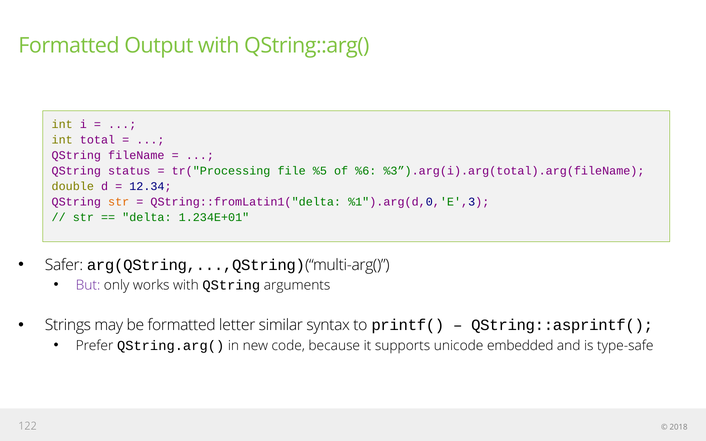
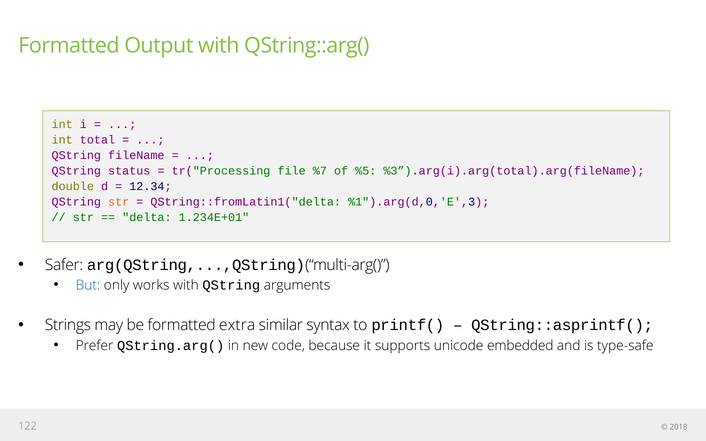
%5: %5 -> %7 (320, 171)
%6: %6 -> %5 (366, 171)
But colour: purple -> blue (88, 285)
letter: letter -> extra (237, 325)
